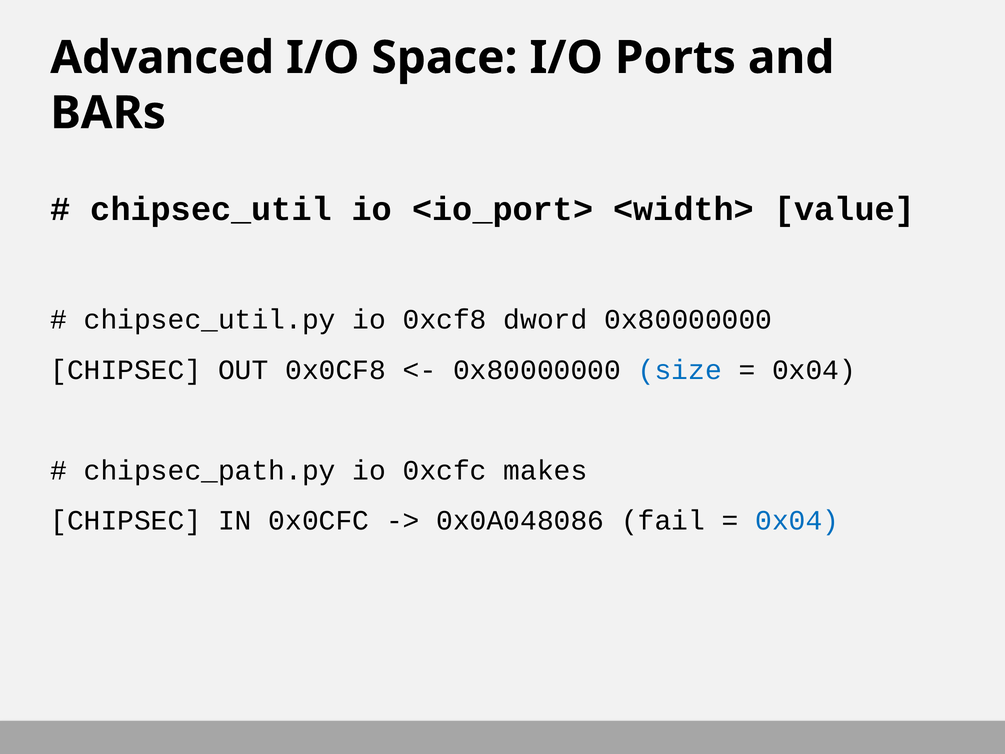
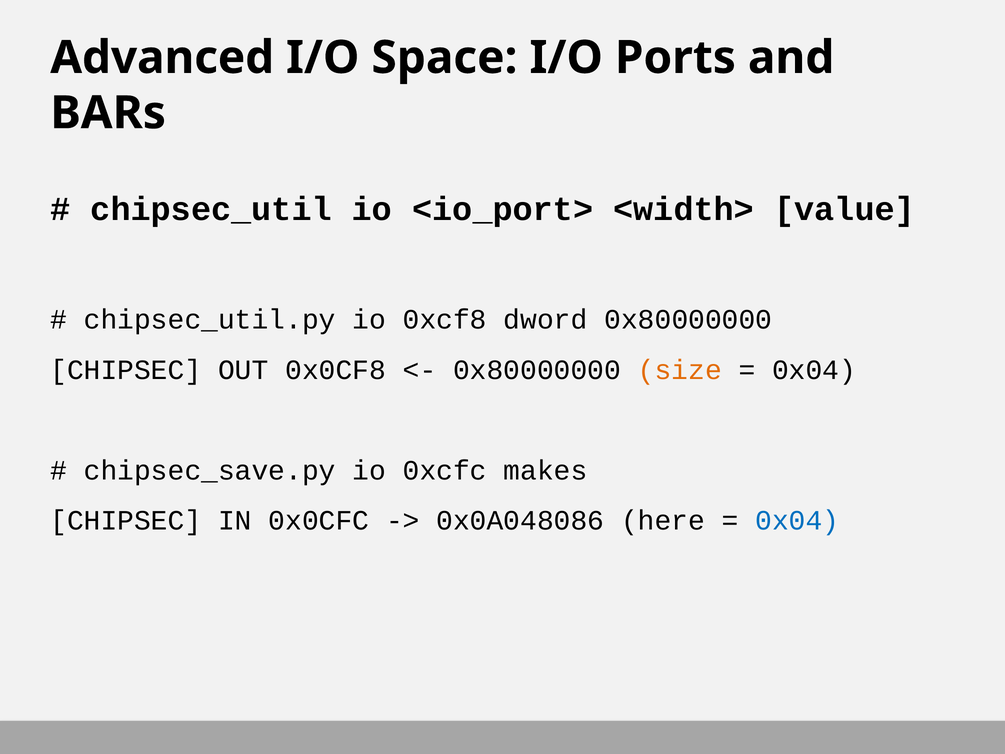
size colour: blue -> orange (680, 370)
chipsec_path.py: chipsec_path.py -> chipsec_save.py (210, 470)
fail: fail -> here (663, 521)
